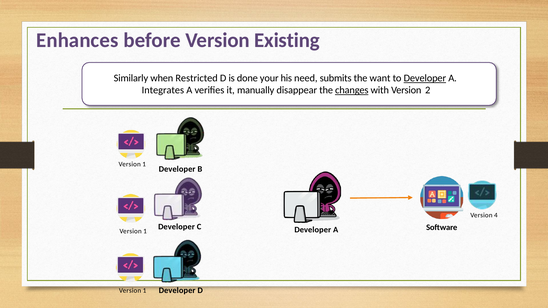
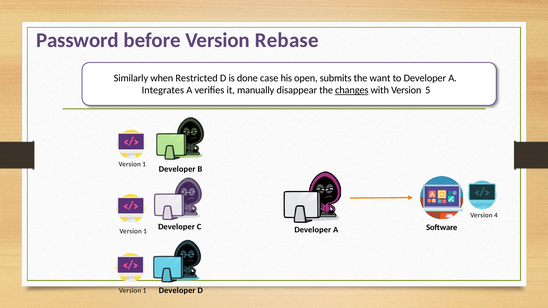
Enhances: Enhances -> Password (77, 40)
Existing: Existing -> Rebase (287, 40)
your: your -> case (269, 78)
need: need -> open (306, 78)
Developer underline: present -> none (425, 78)
2: 2 -> 5 (428, 90)
